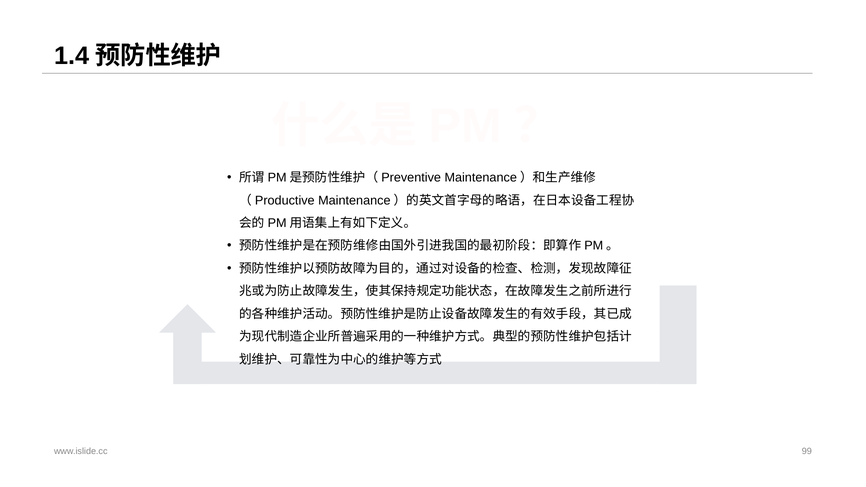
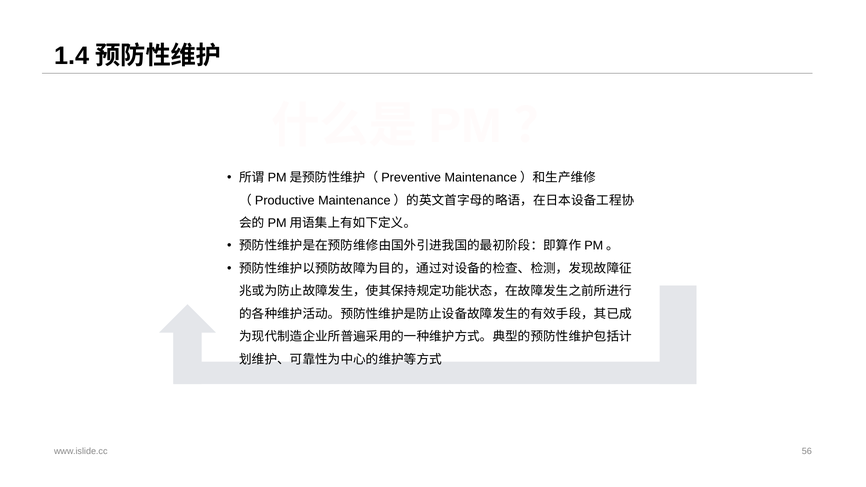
99: 99 -> 56 (807, 451)
